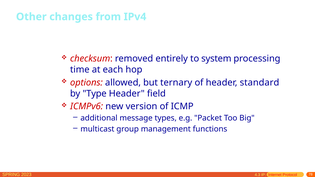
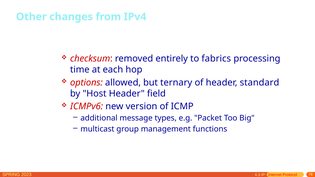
system: system -> fabrics (216, 59)
Type: Type -> Host (95, 94)
